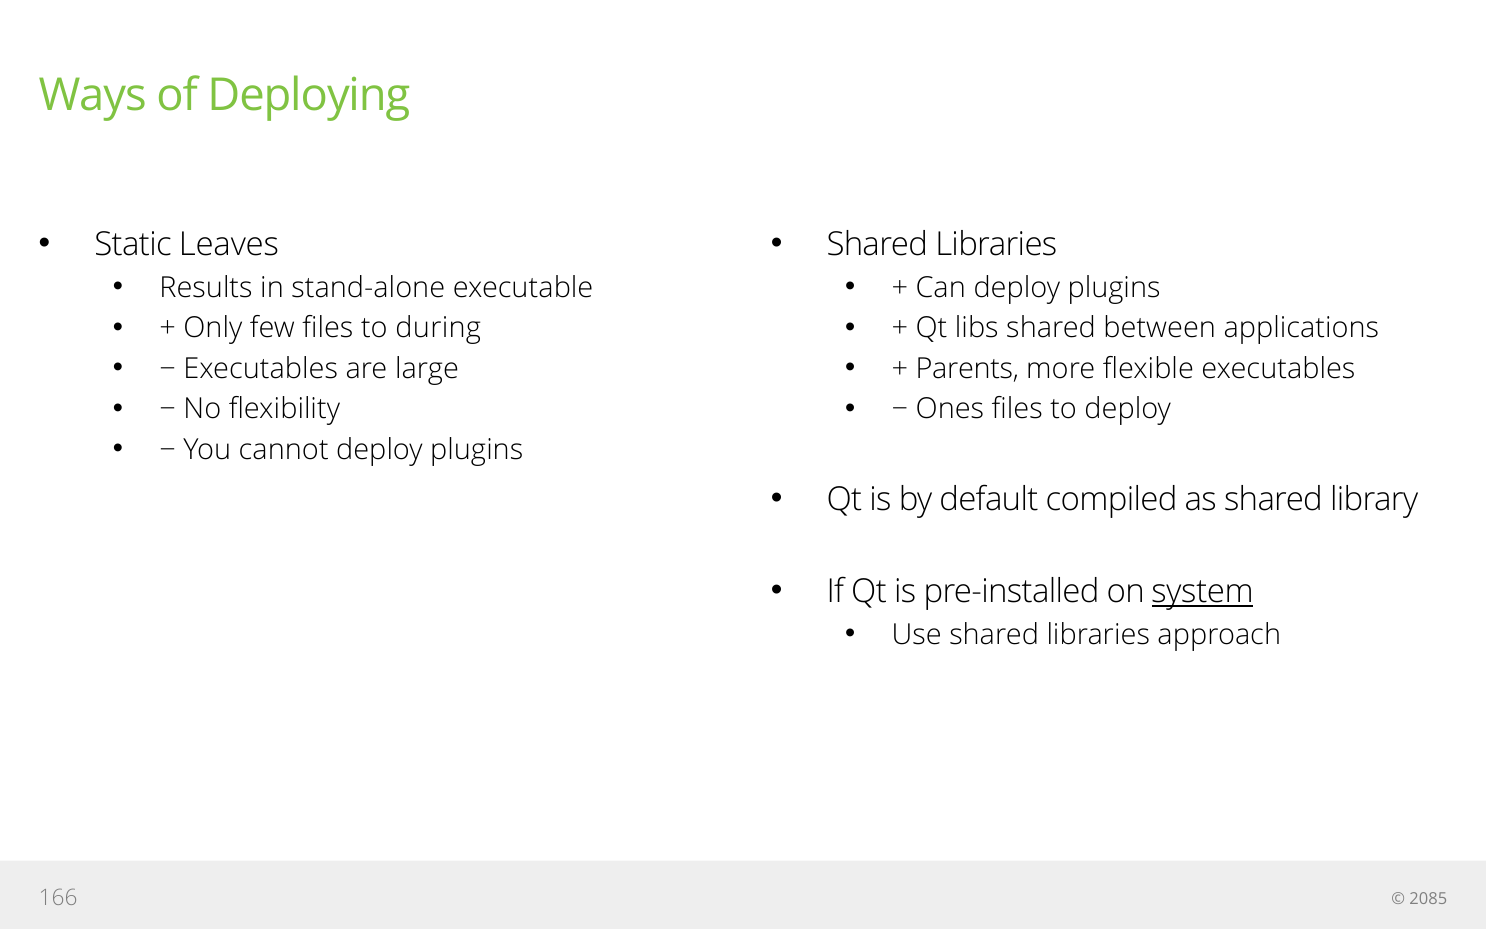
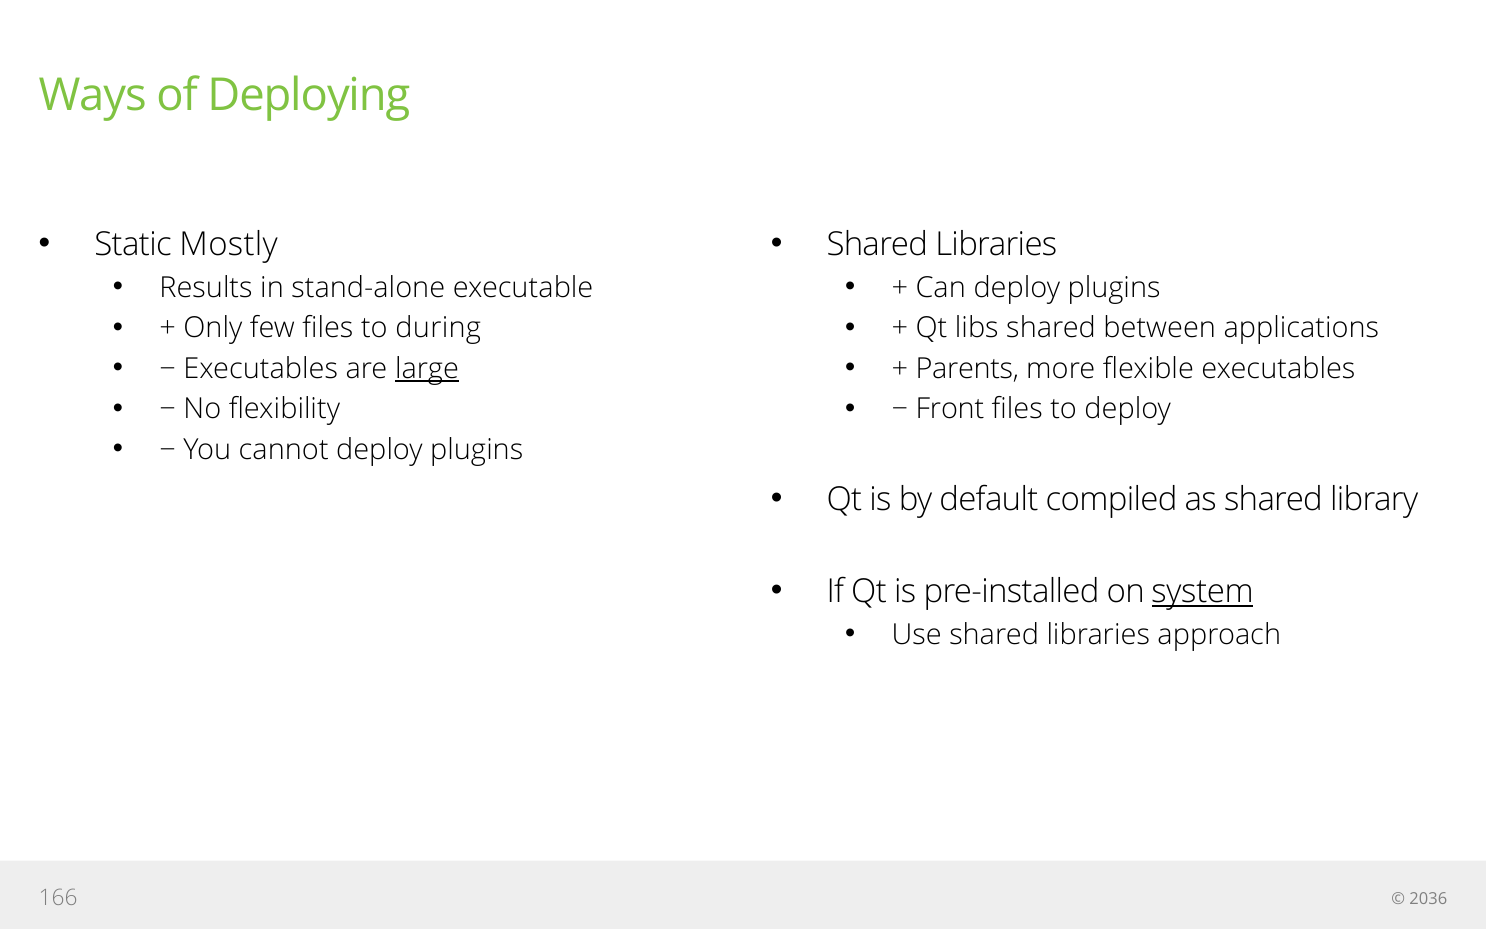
Leaves: Leaves -> Mostly (229, 245)
large underline: none -> present (427, 369)
Ones: Ones -> Front (950, 409)
2085: 2085 -> 2036 (1428, 899)
